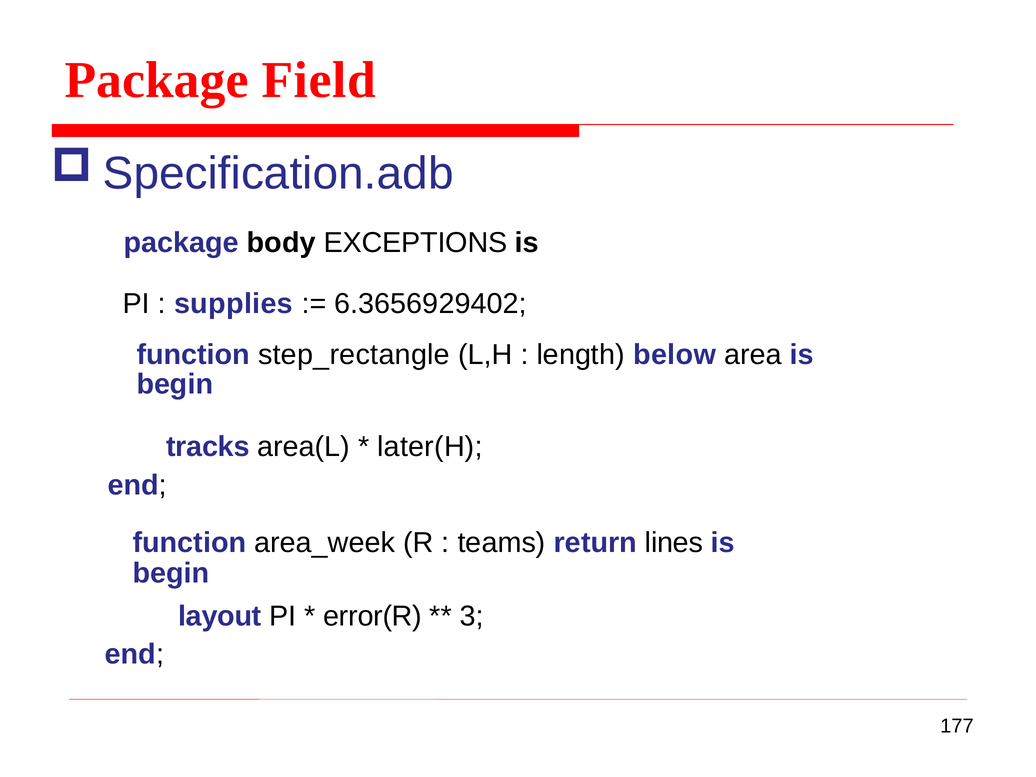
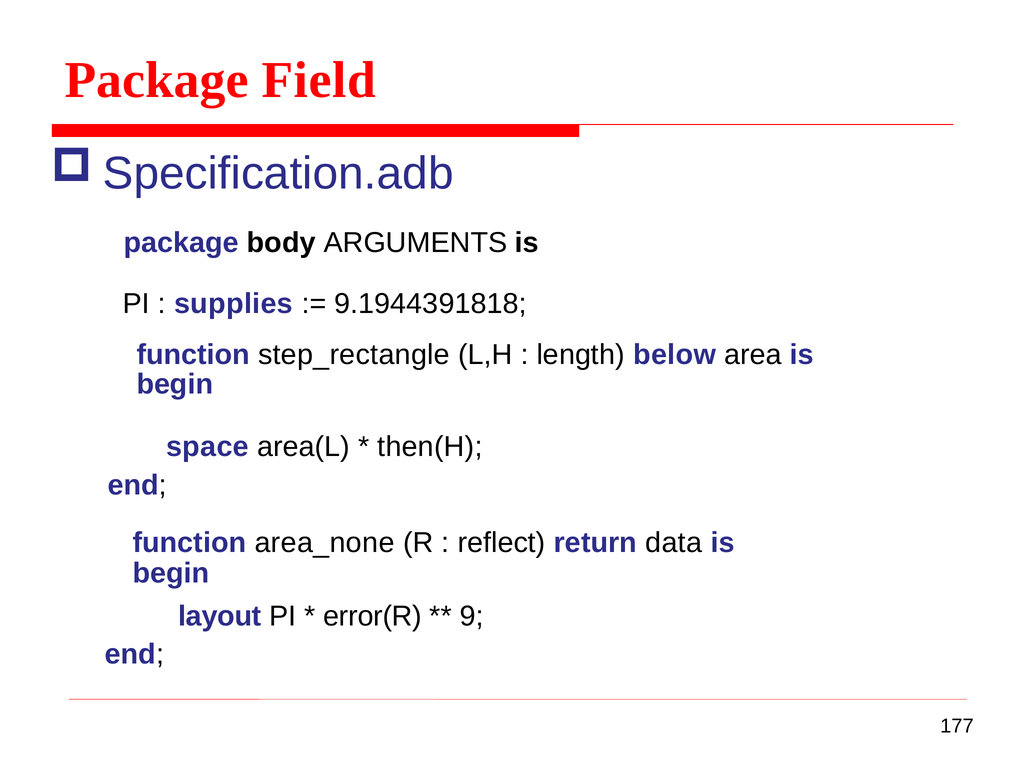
EXCEPTIONS: EXCEPTIONS -> ARGUMENTS (416, 243)
6.3656929402: 6.3656929402 -> 9.1944391818 (430, 304)
tracks: tracks -> space (208, 447)
later(H: later(H -> then(H (430, 447)
area_week: area_week -> area_none (325, 543)
teams: teams -> reflect (502, 543)
lines: lines -> data (674, 543)
3: 3 -> 9 (472, 616)
